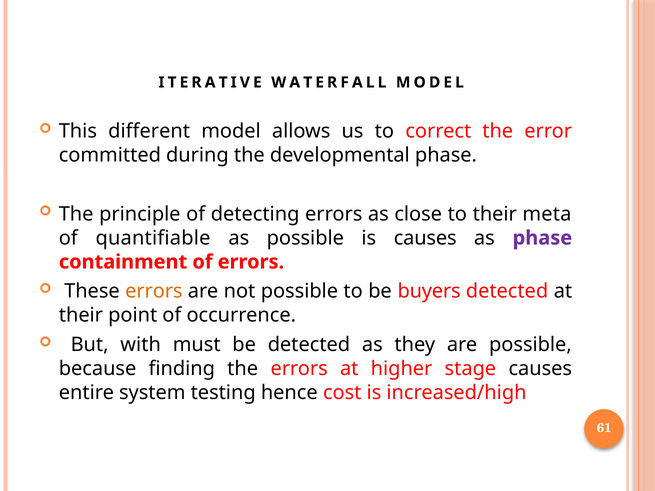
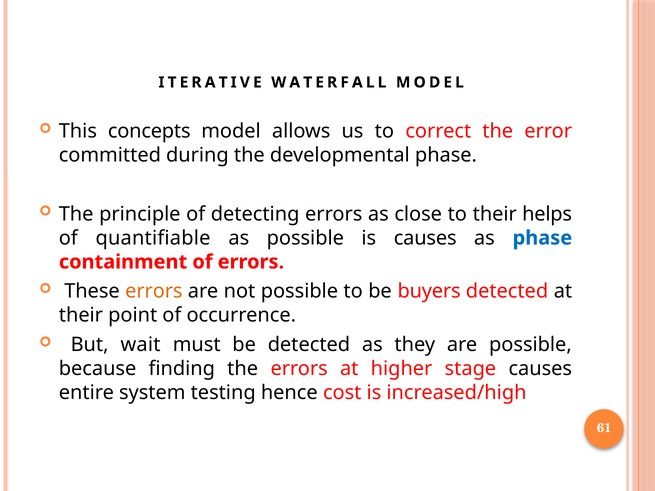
different: different -> concepts (149, 131)
meta: meta -> helps (547, 214)
phase colour: purple -> blue (542, 238)
with: with -> wait (141, 345)
